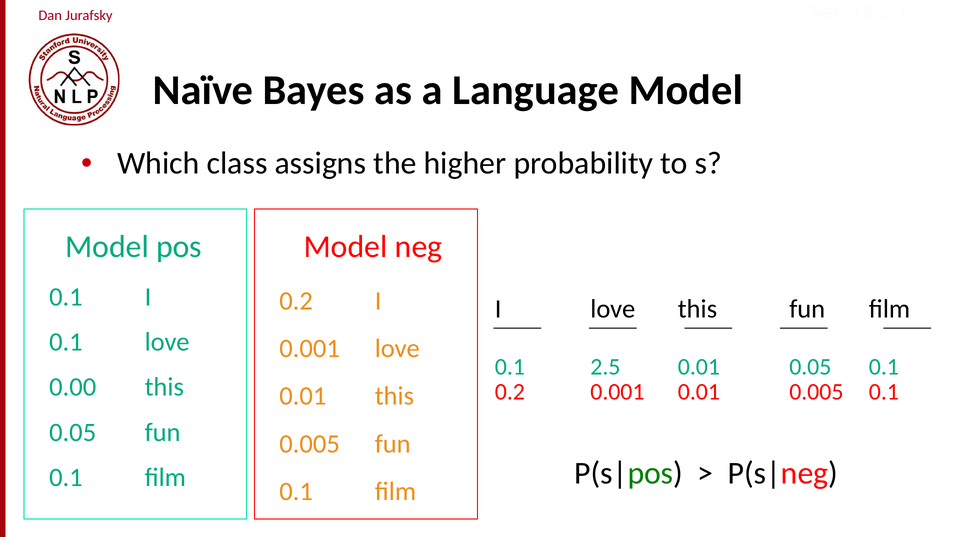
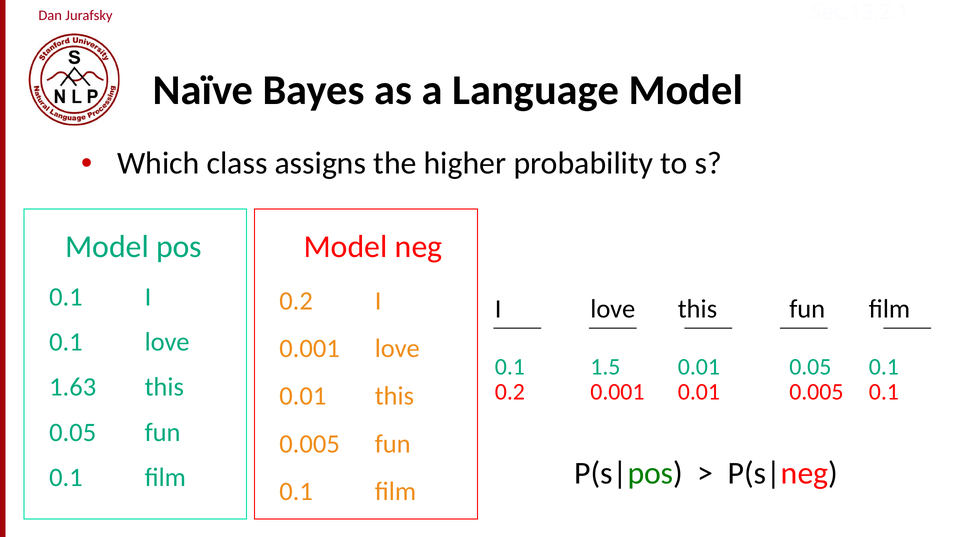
2.5: 2.5 -> 1.5 (605, 367)
0.00: 0.00 -> 1.63 (73, 387)
